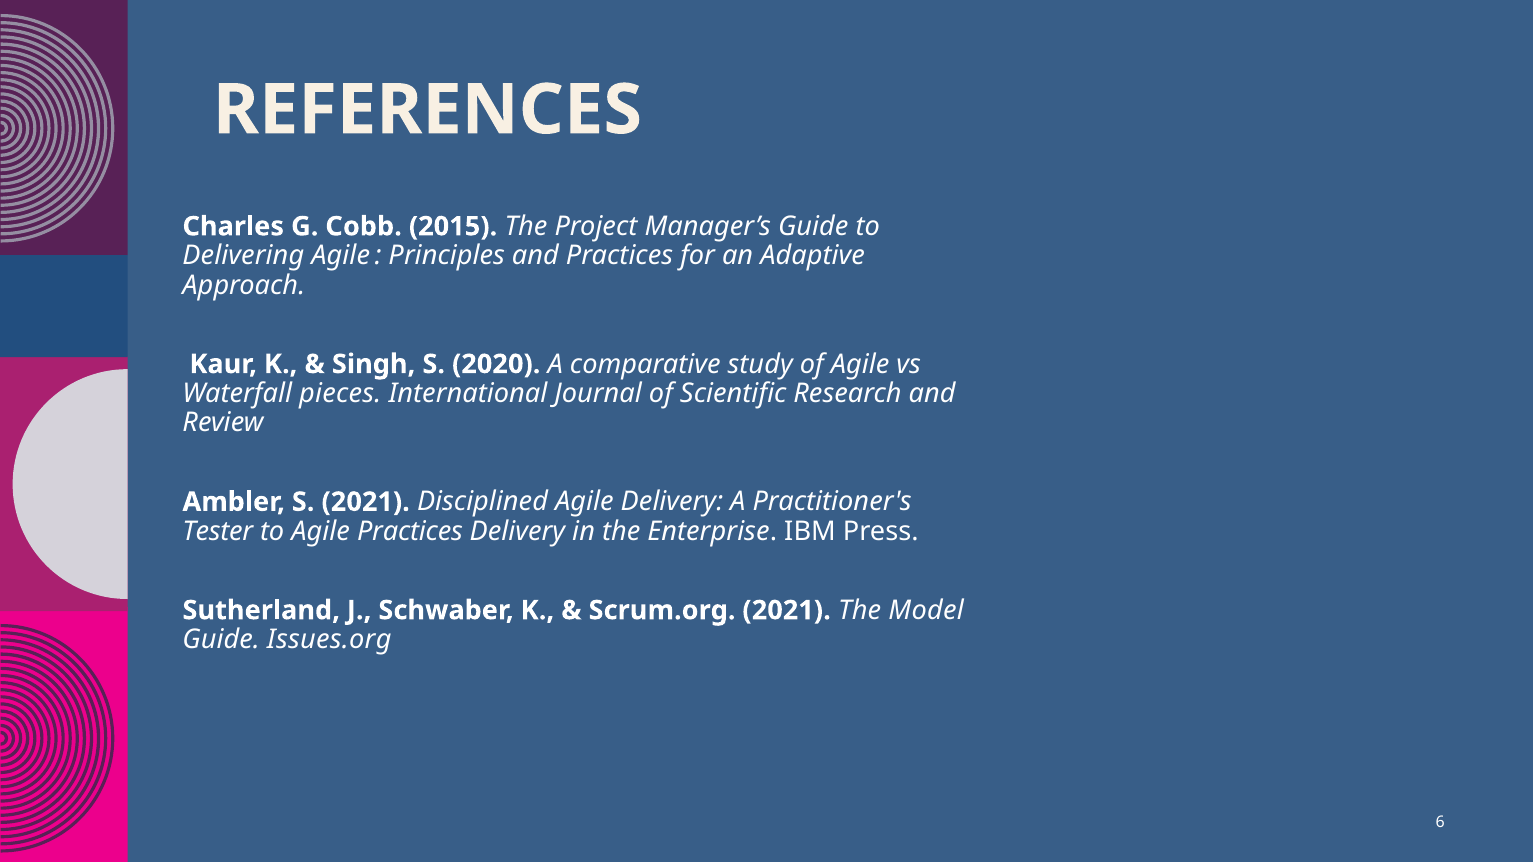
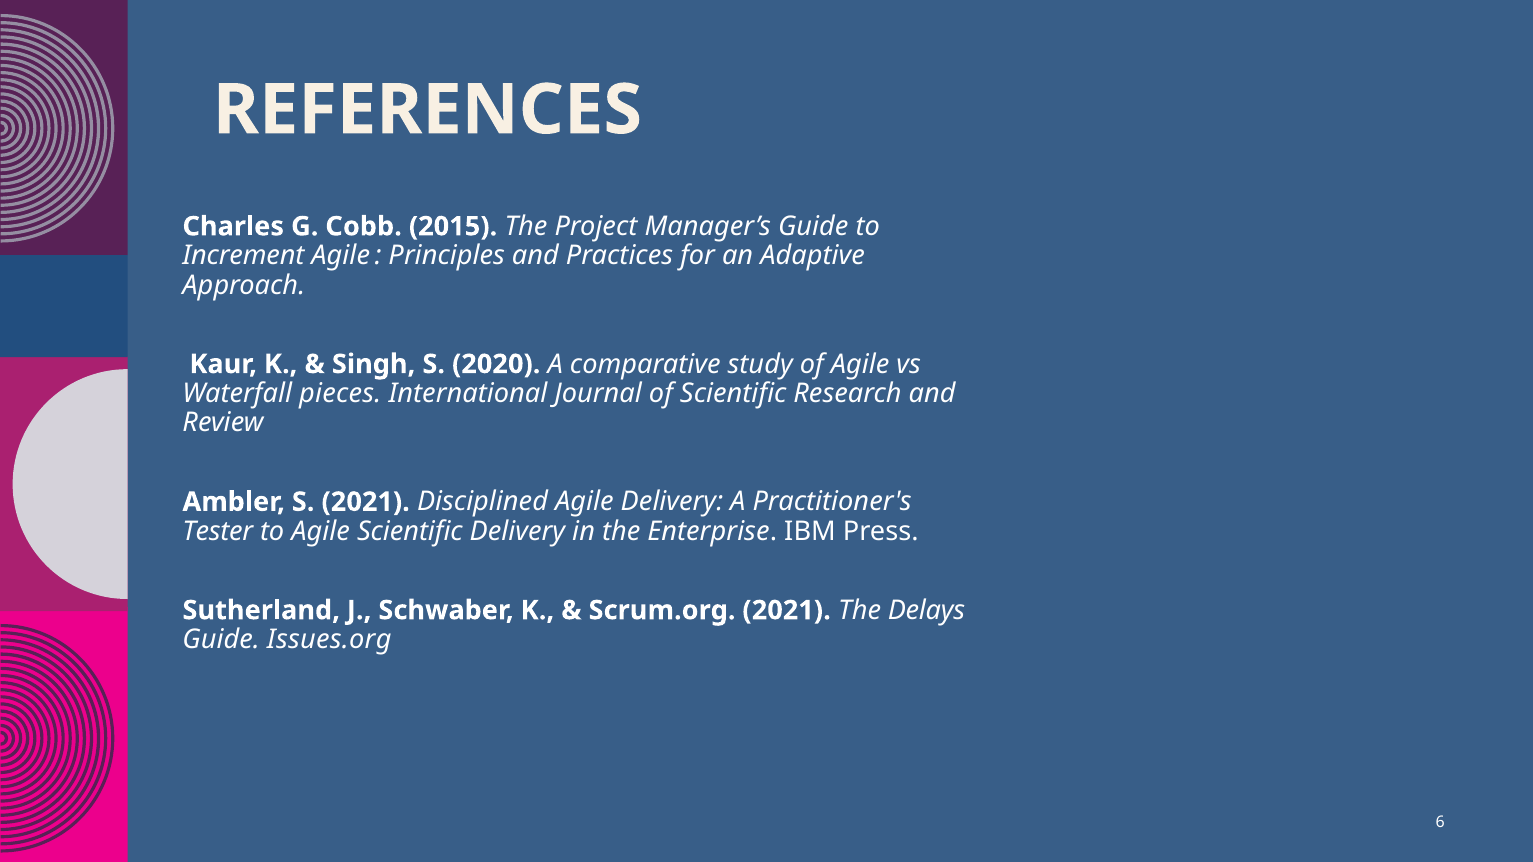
Delivering: Delivering -> Increment (243, 256)
Agile Practices: Practices -> Scientific (410, 531)
Model: Model -> Delays (926, 611)
